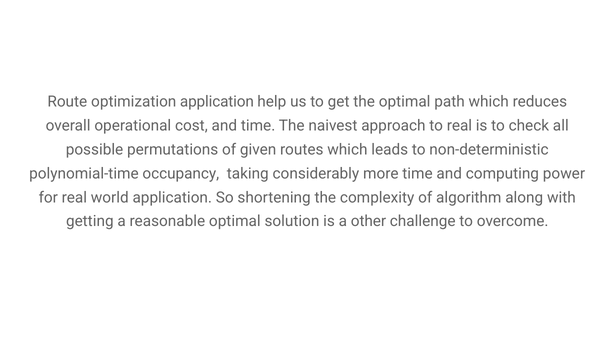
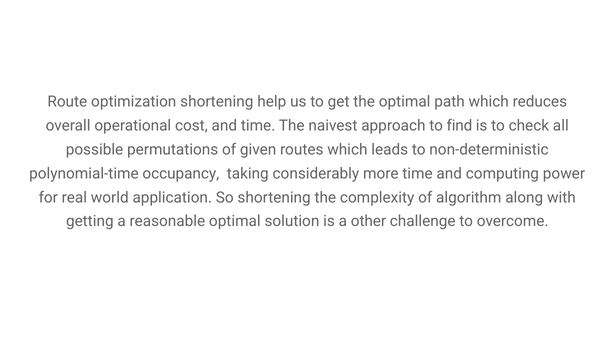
optimization application: application -> shortening (217, 102)
to real: real -> find (459, 126)
